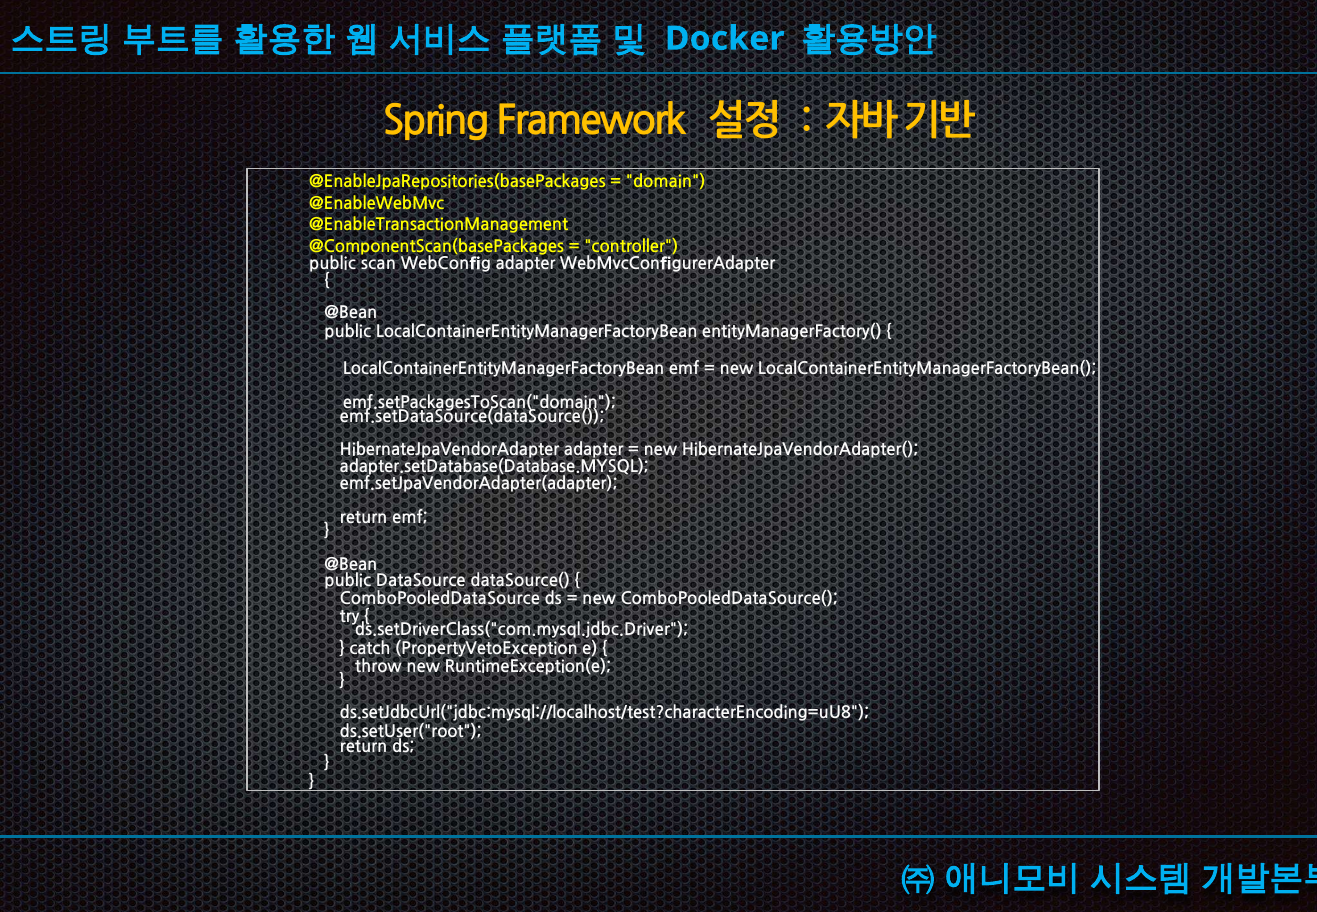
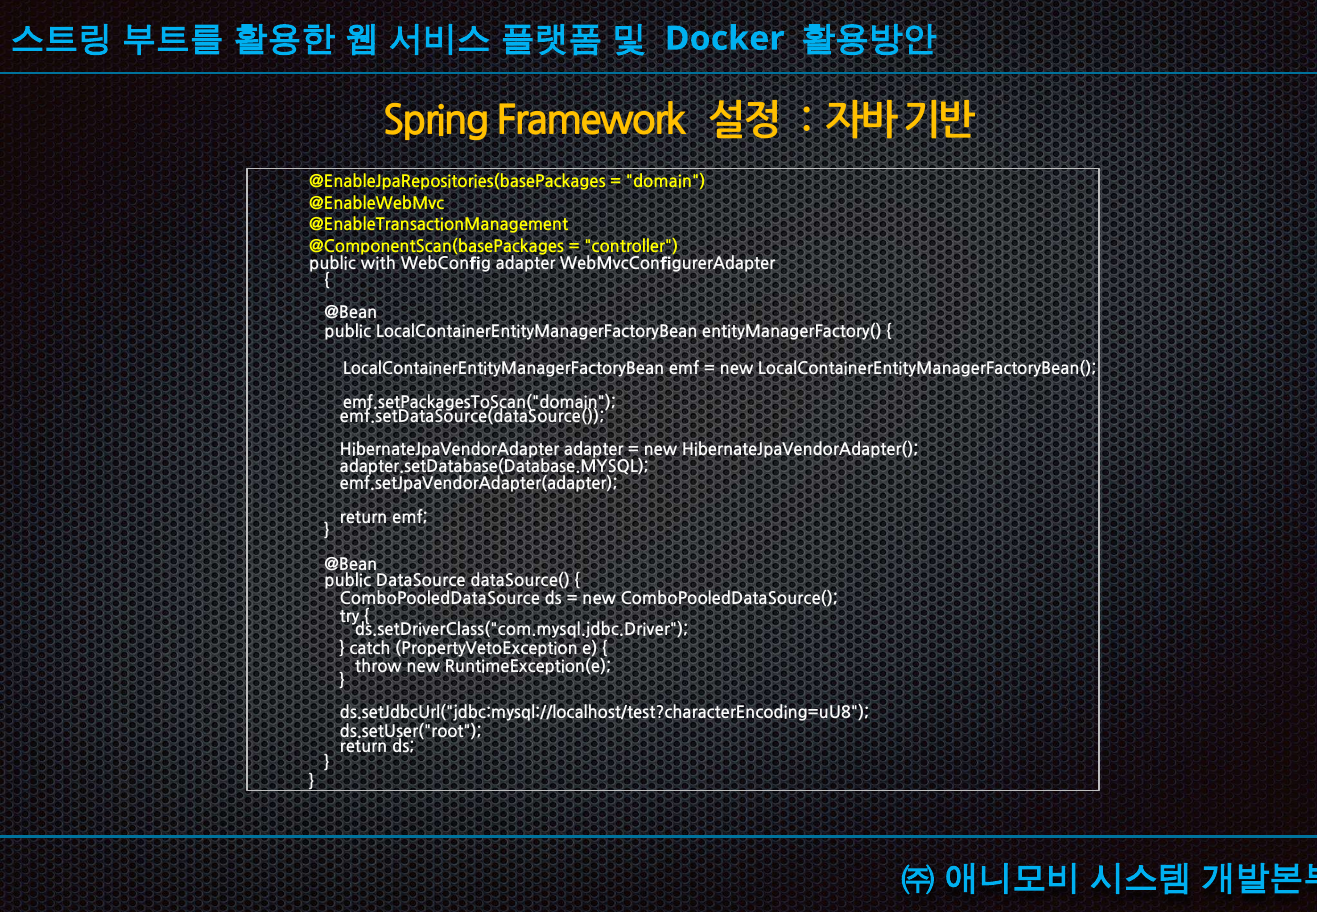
scan: scan -> with (378, 264)
